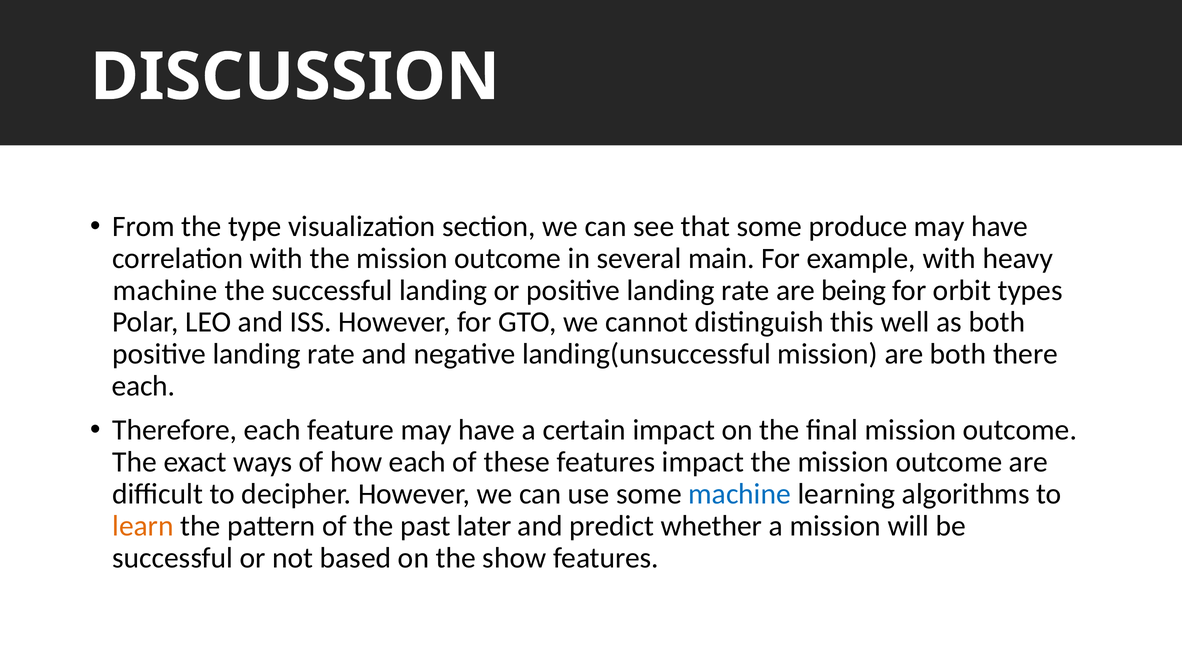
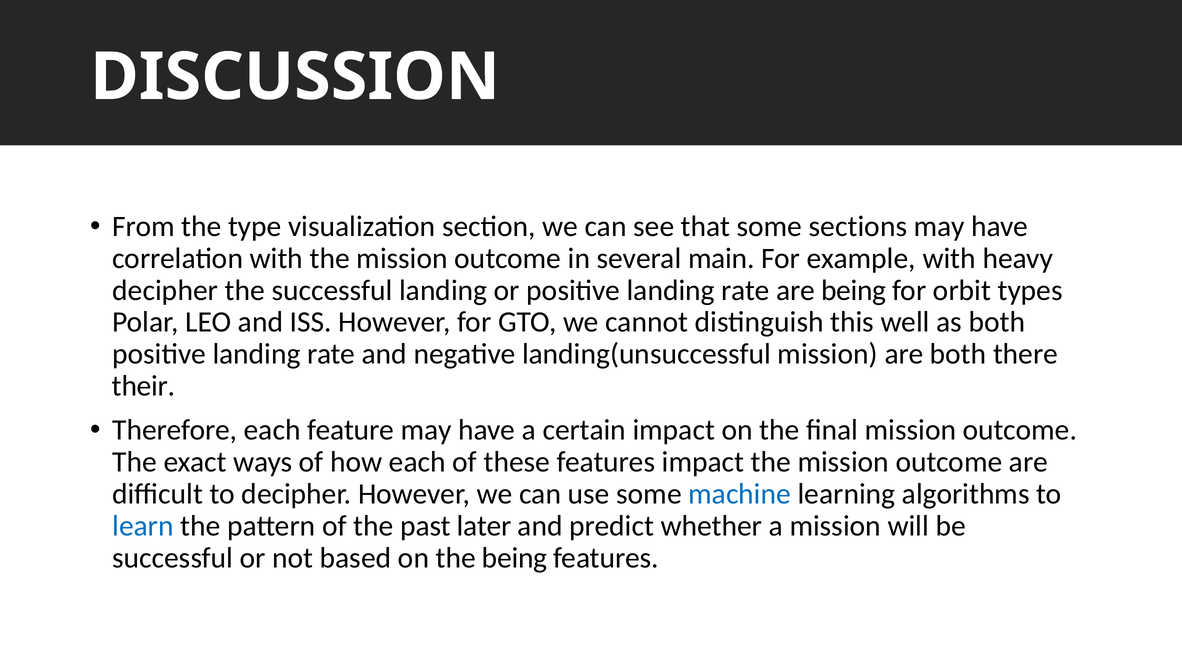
produce: produce -> sections (858, 226)
machine: machine -> decipher (165, 290)
each: each -> their (144, 386)
learn colour: orange -> blue (143, 526)
the show: show -> being (515, 558)
